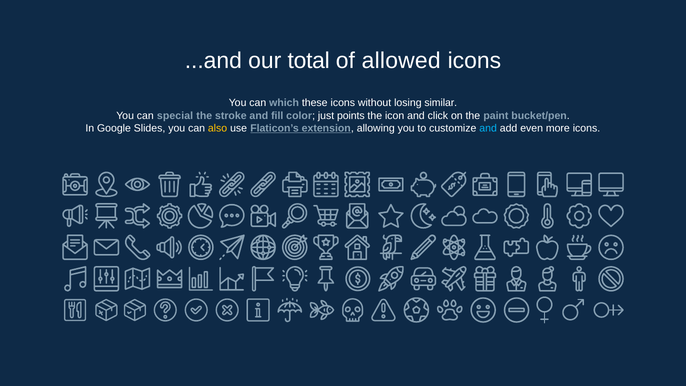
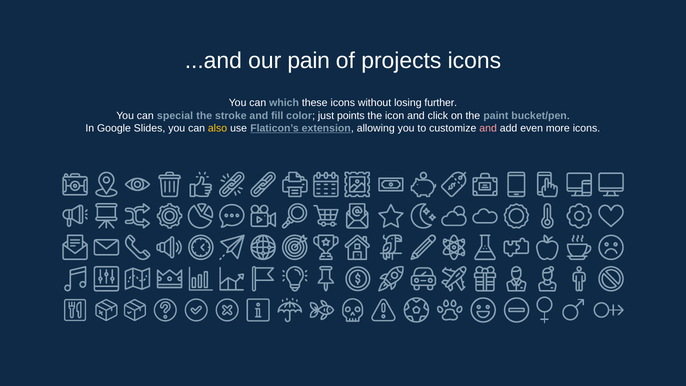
total: total -> pain (309, 61)
allowed: allowed -> projects (401, 61)
similar: similar -> further (441, 103)
and colour: light blue -> pink (488, 128)
